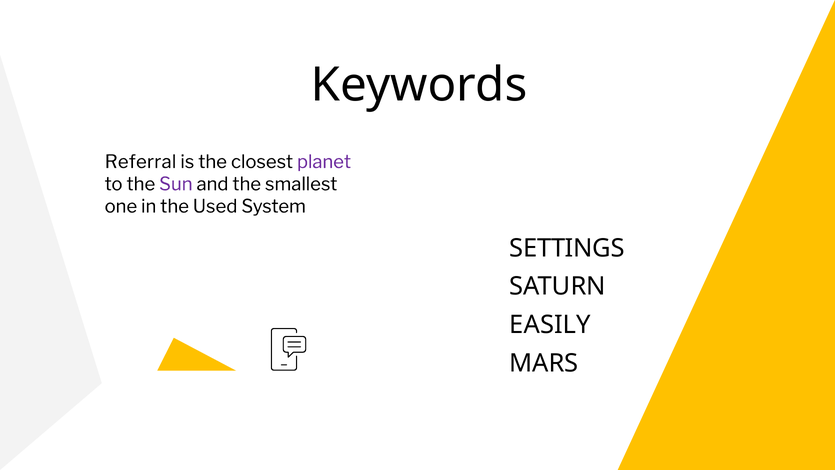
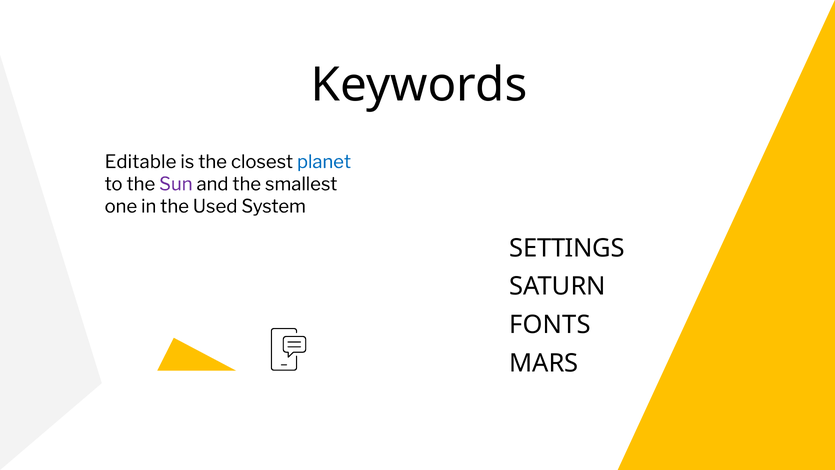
Referral: Referral -> Editable (141, 162)
planet colour: purple -> blue (324, 162)
EASILY: EASILY -> FONTS (550, 325)
